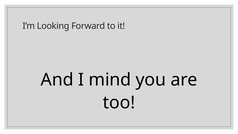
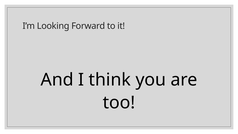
mind: mind -> think (110, 80)
